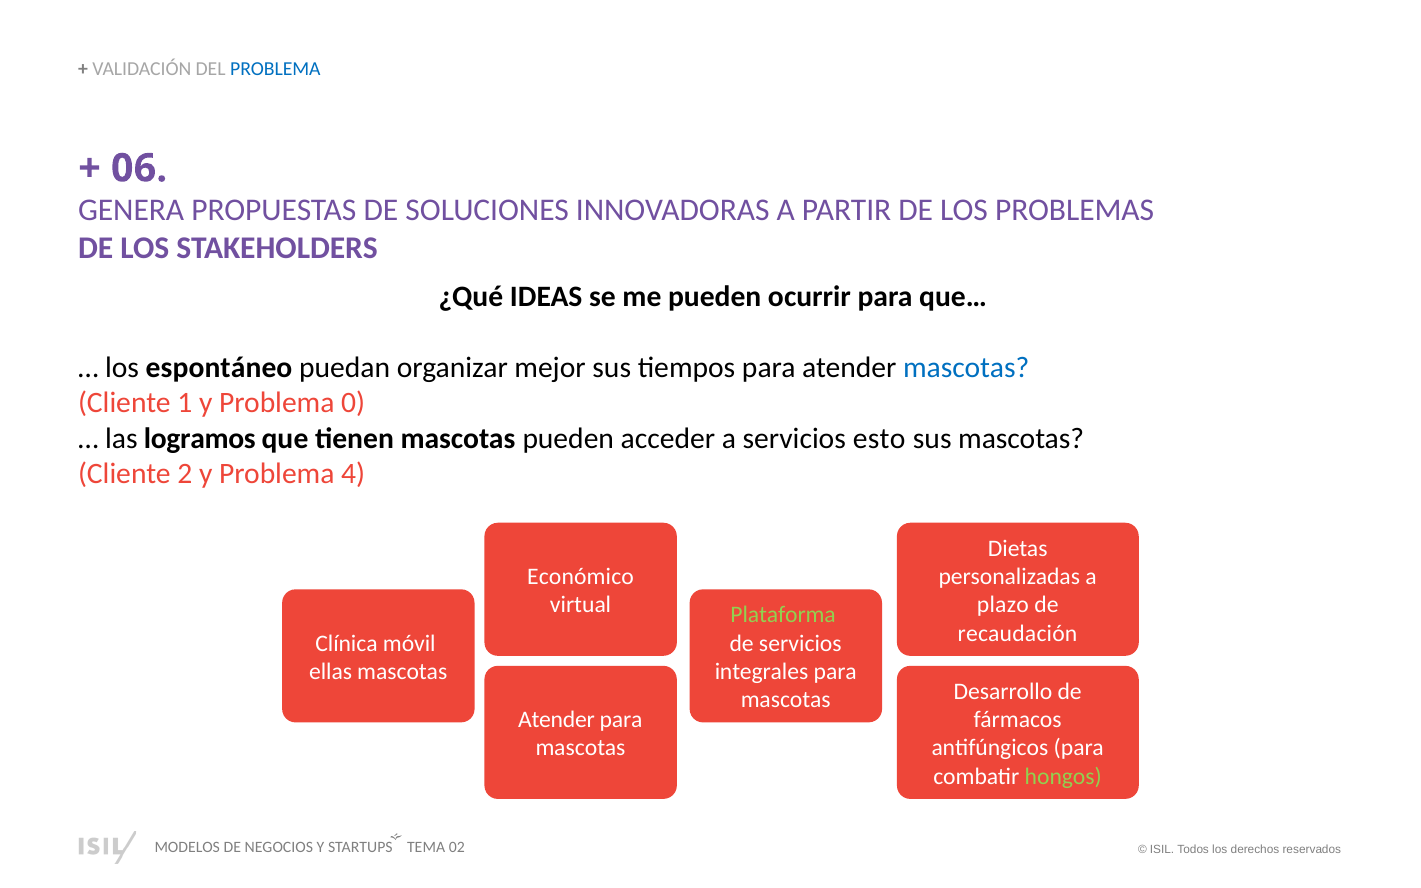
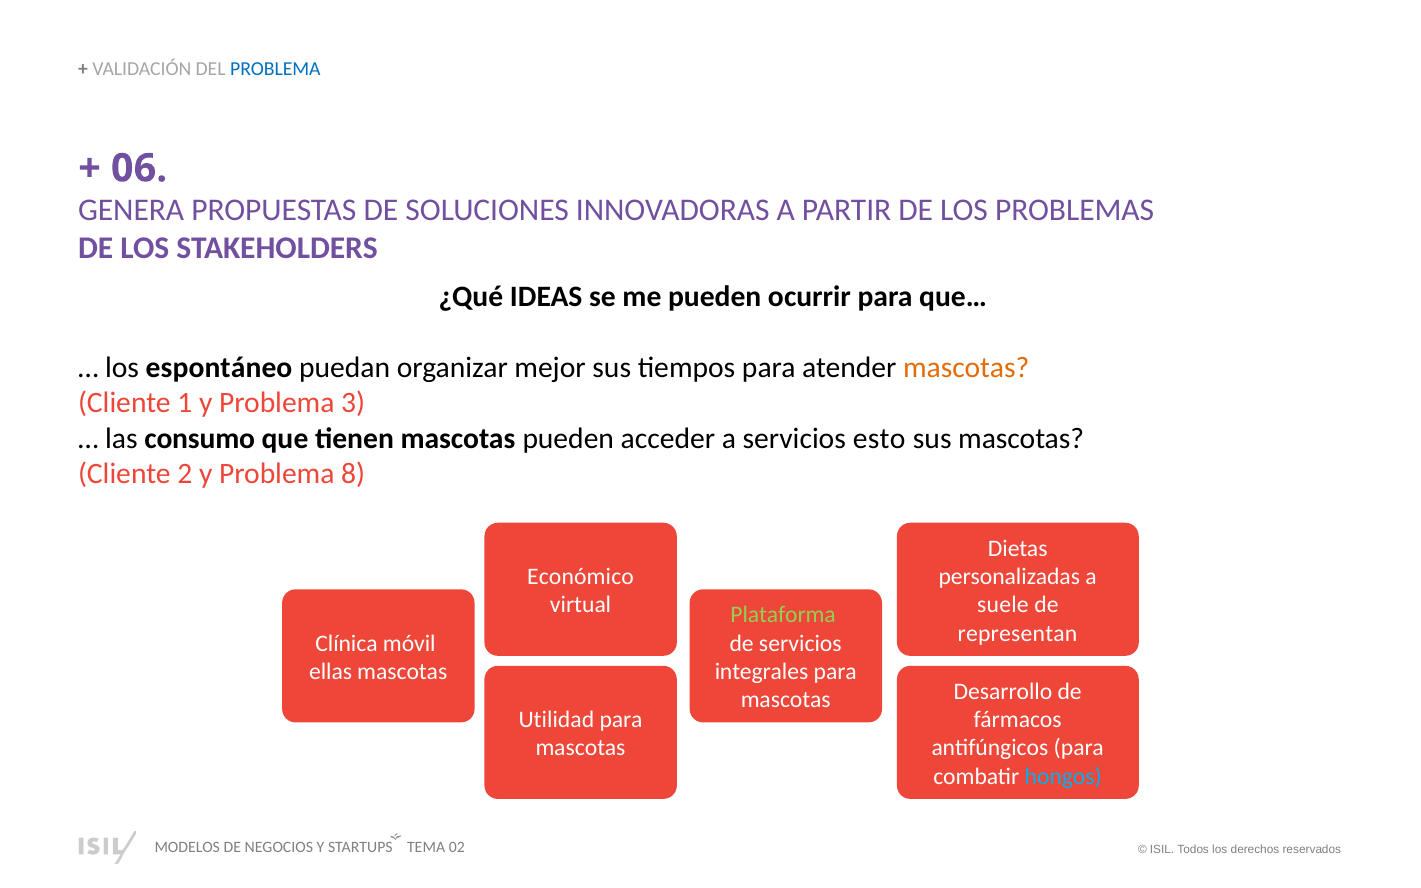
mascotas colour: blue -> orange (966, 368)
0: 0 -> 3 (353, 403)
logramos: logramos -> consumo (200, 439)
4: 4 -> 8 (353, 474)
plazo: plazo -> suele (1003, 605)
recaudación: recaudación -> representan (1017, 634)
Atender: Atender -> Utilidad (556, 720)
hongos colour: light green -> light blue (1063, 777)
